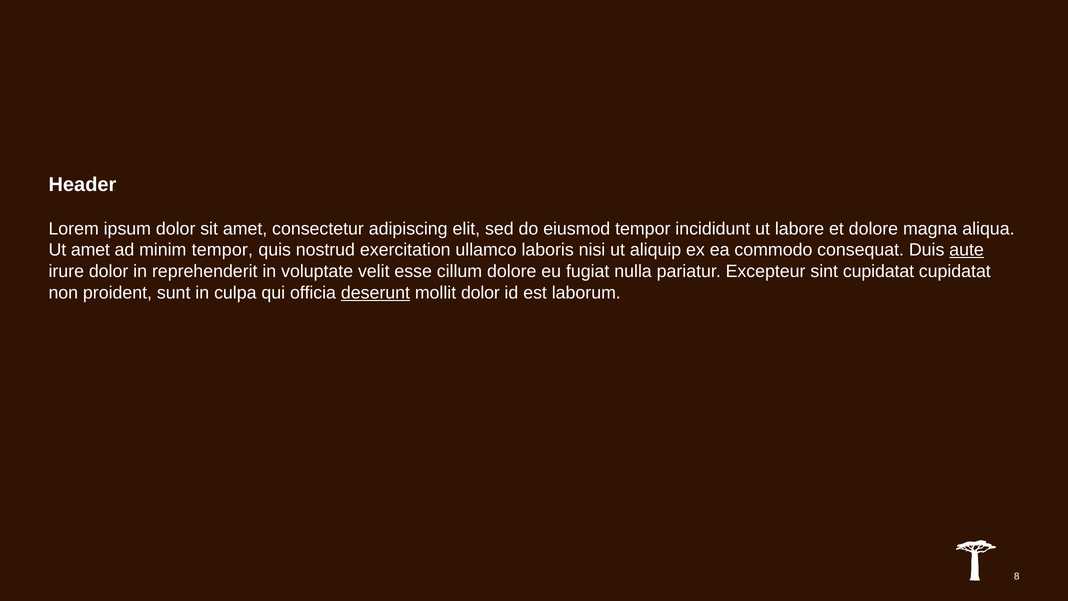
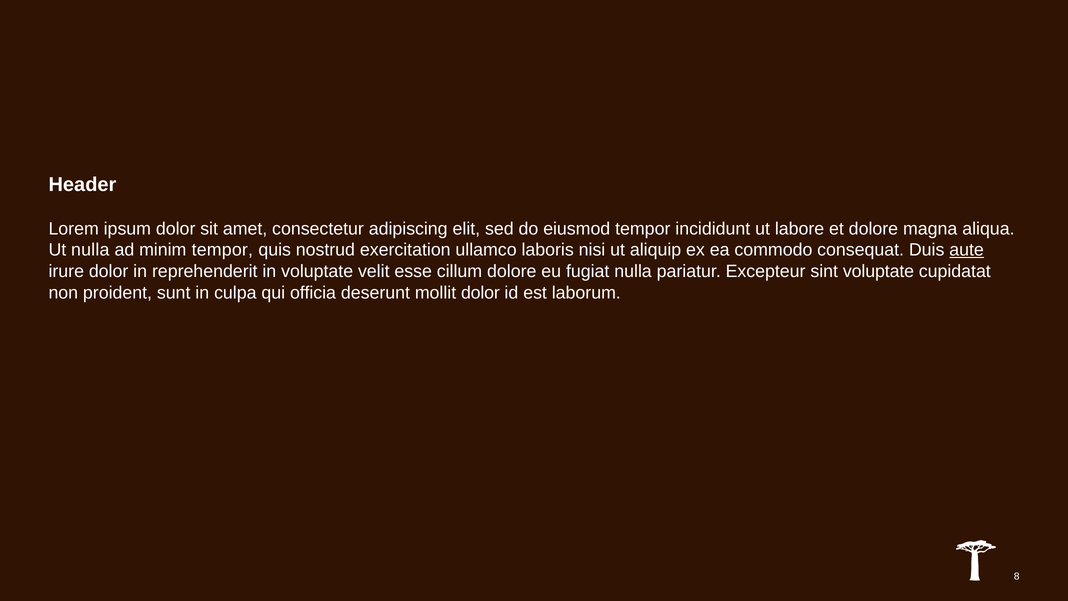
Ut amet: amet -> nulla (90, 250)
sint cupidatat: cupidatat -> voluptate (879, 271)
deserunt underline: present -> none (375, 293)
